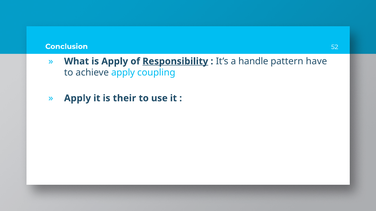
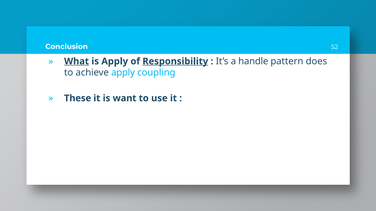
What underline: none -> present (77, 61)
have: have -> does (316, 61)
Apply: Apply -> These (78, 98)
their: their -> want (125, 98)
